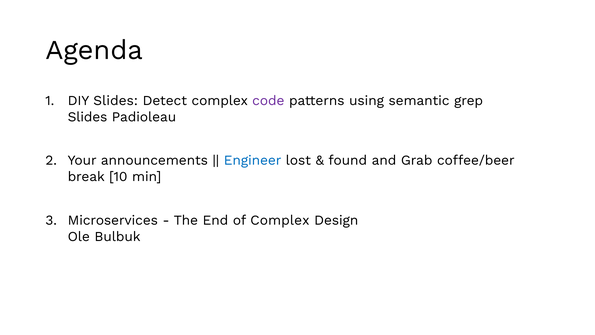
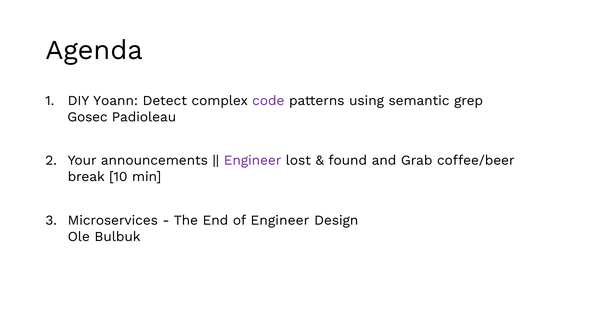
DIY Slides: Slides -> Yoann (116, 100)
Slides: Slides -> Gosec (87, 117)
Engineer colour: blue -> purple (253, 160)
of Complex: Complex -> Engineer (280, 220)
